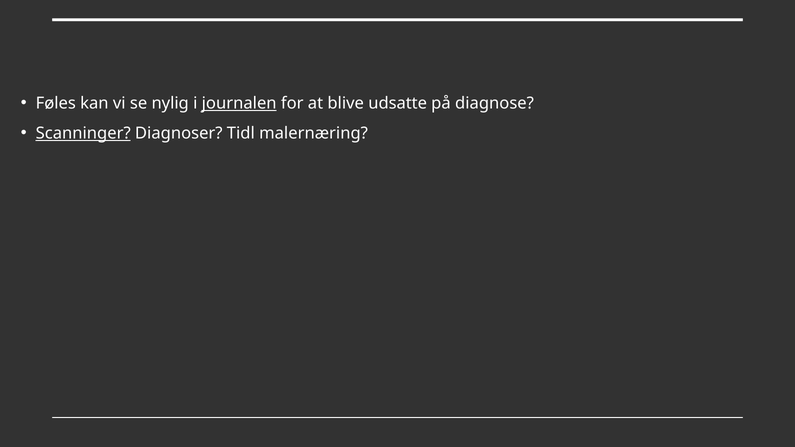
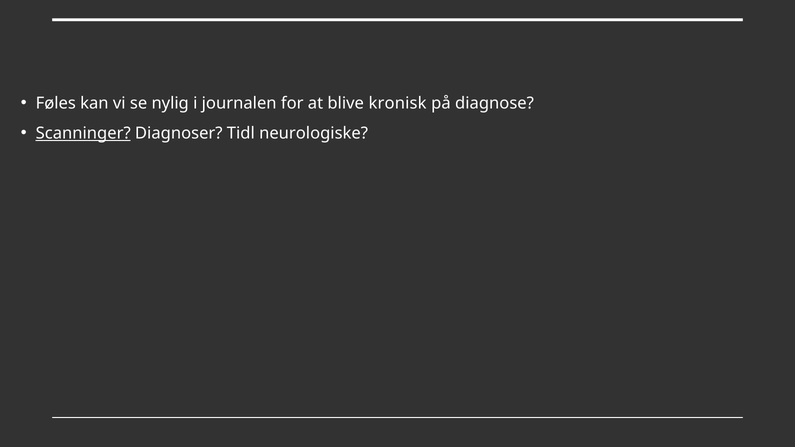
journalen underline: present -> none (239, 103)
udsatte: udsatte -> kronisk (398, 103)
malernæring: malernæring -> neurologiske (314, 133)
